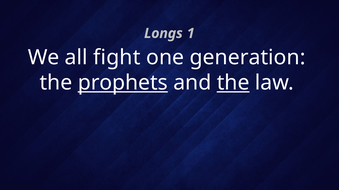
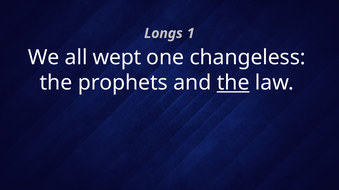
fight: fight -> wept (117, 58)
generation: generation -> changeless (248, 58)
prophets underline: present -> none (123, 83)
